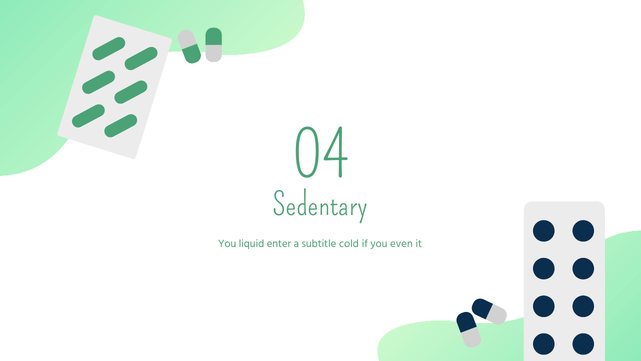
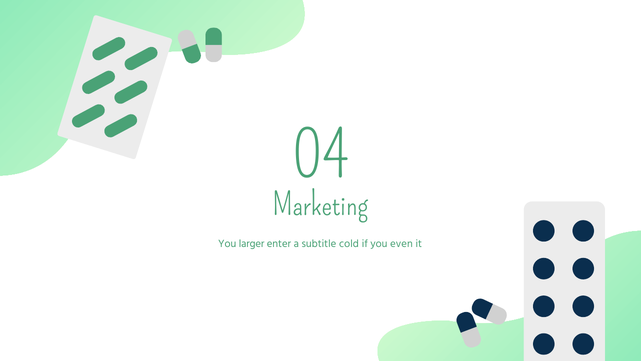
Sedentary: Sedentary -> Marketing (320, 205)
liquid: liquid -> larger (252, 243)
